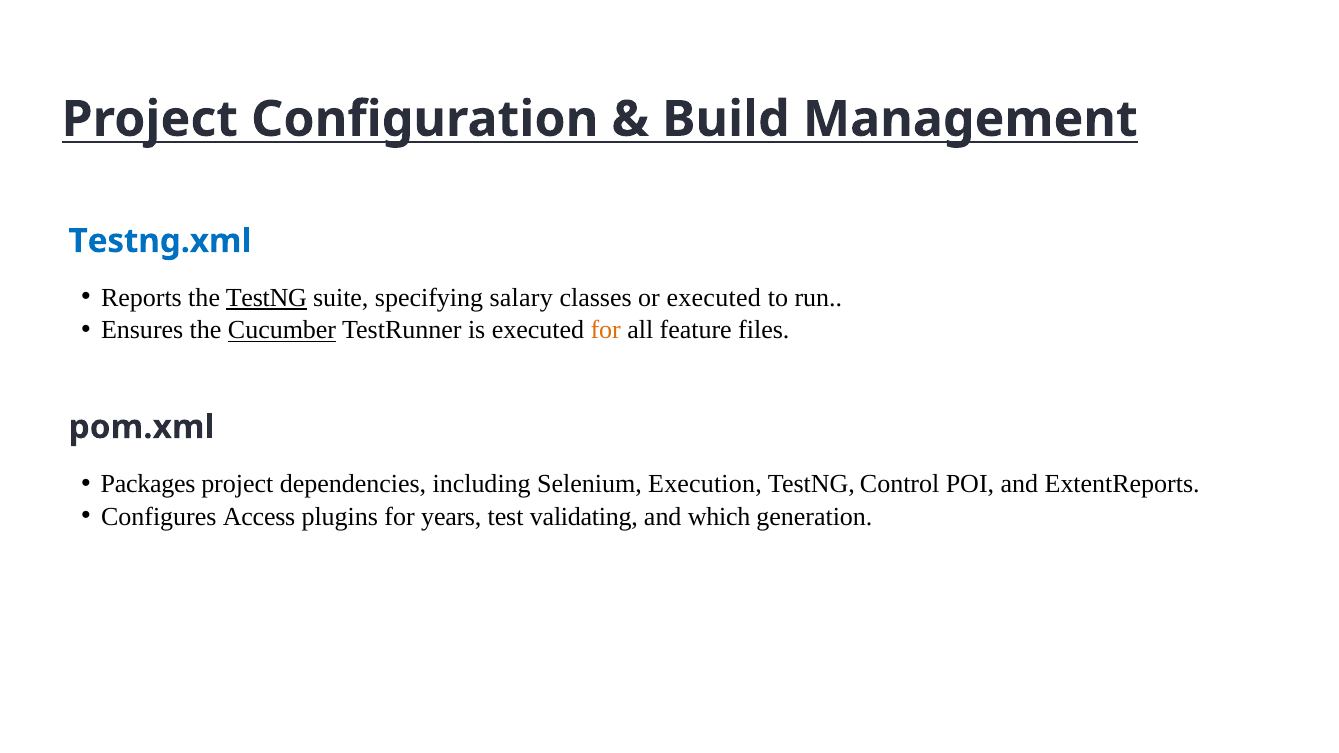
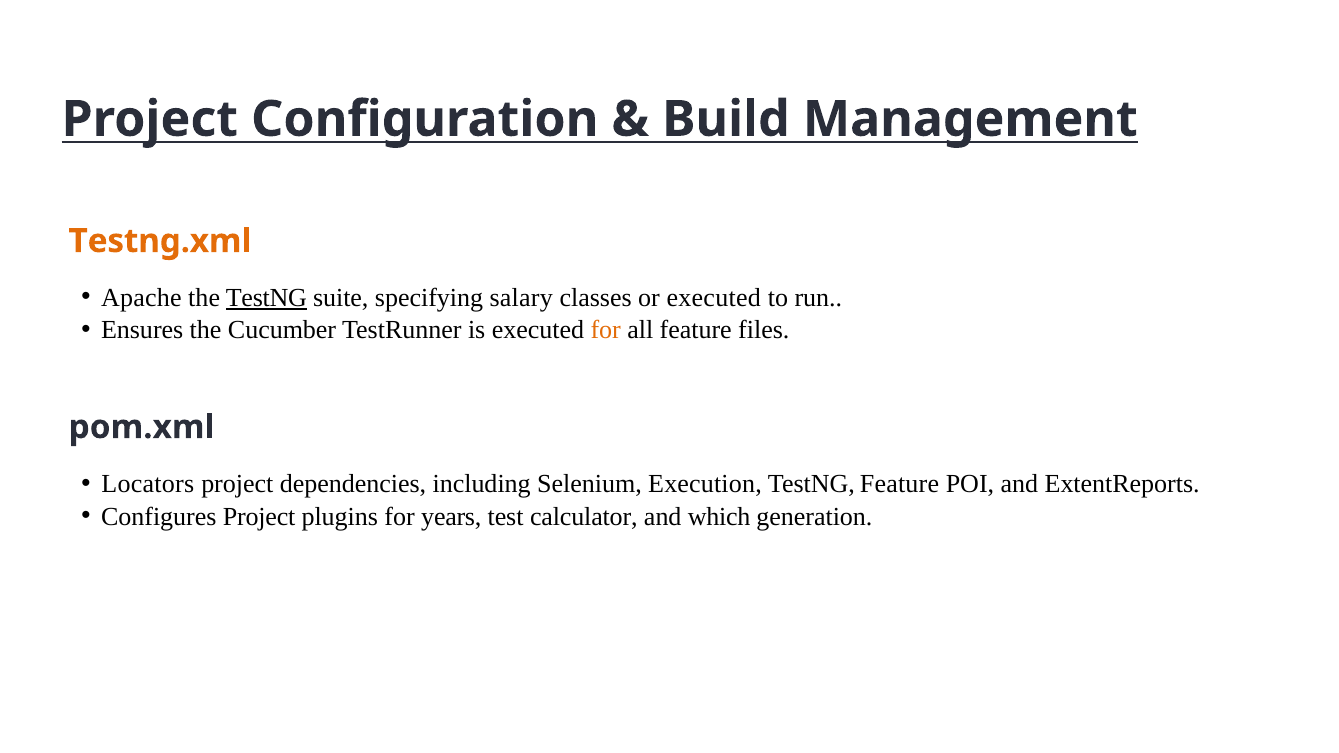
Testng.xml colour: blue -> orange (160, 241)
Reports: Reports -> Apache (141, 298)
Cucumber underline: present -> none (282, 330)
Packages: Packages -> Locators (148, 484)
TestNG Control: Control -> Feature (900, 484)
Configures Access: Access -> Project (259, 517)
validating: validating -> calculator (584, 517)
